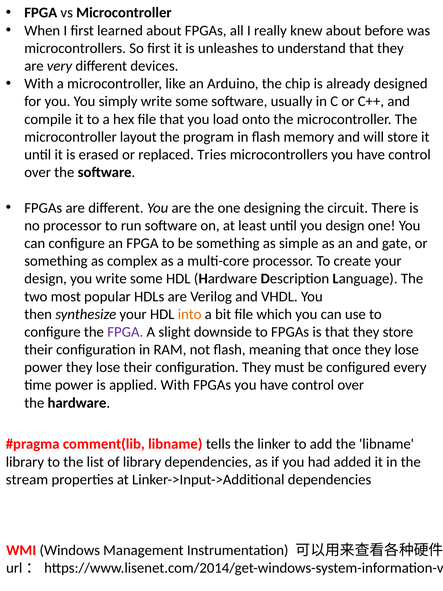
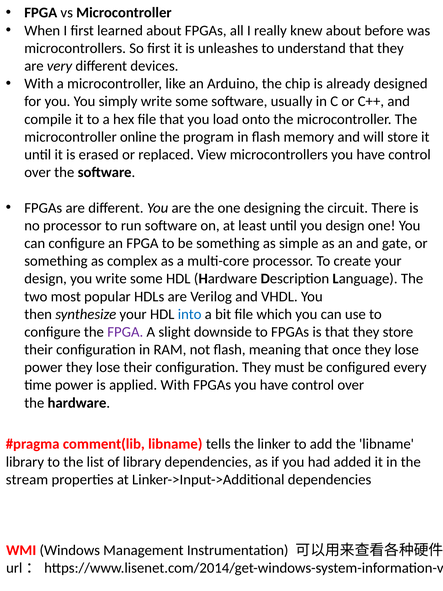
layout: layout -> online (138, 137)
Tries: Tries -> View (212, 155)
into colour: orange -> blue (190, 314)
